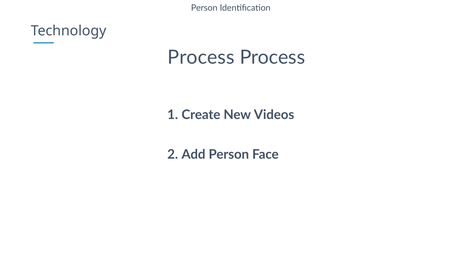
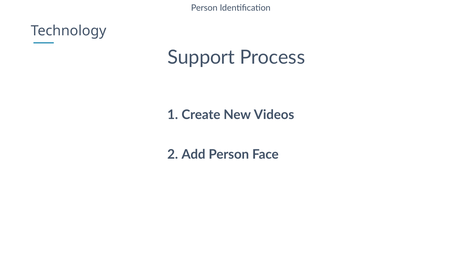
Process: Process -> Support (201, 57)
